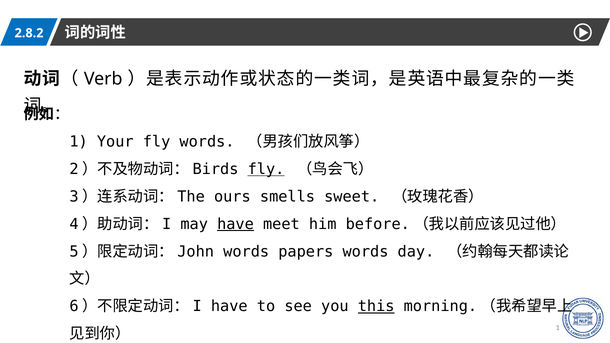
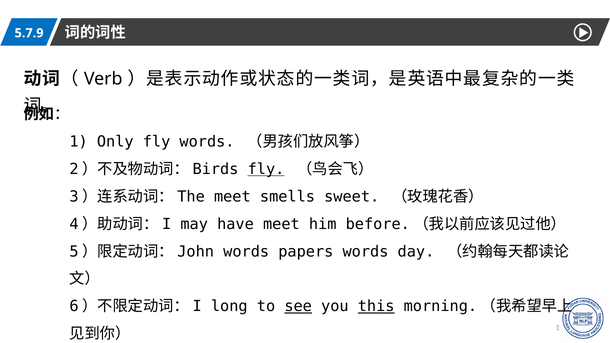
2.8.2: 2.8.2 -> 5.7.9 (29, 33)
Your: Your -> Only (115, 142)
ours: ours -> meet (232, 197)
have underline: present -> none (235, 224)
have: have -> long (229, 306)
see underline: none -> present (298, 306)
